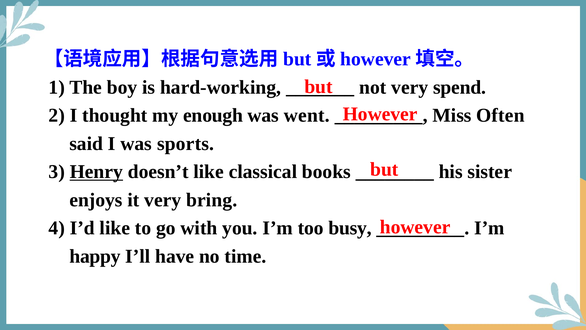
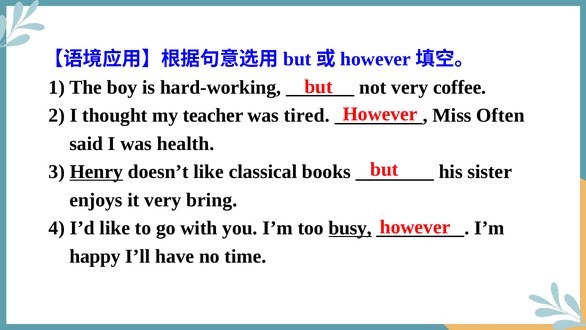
spend: spend -> coffee (460, 87)
enough: enough -> teacher (213, 115)
went: went -> tired (307, 115)
sports: sports -> health (186, 143)
busy underline: none -> present (350, 228)
